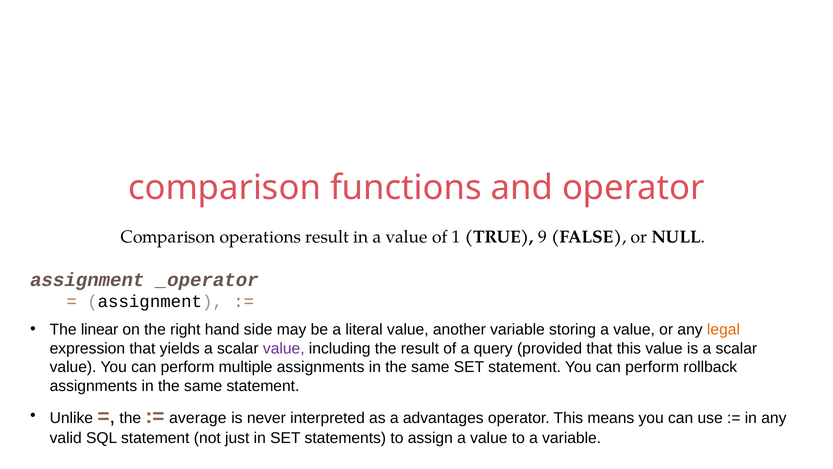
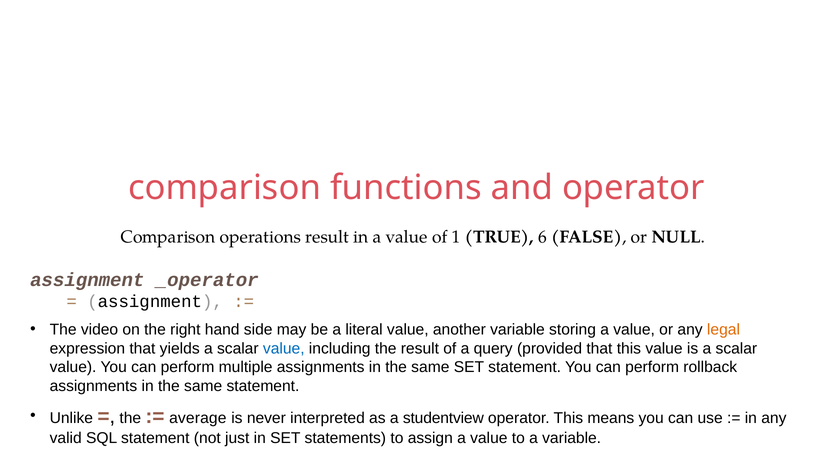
9: 9 -> 6 (543, 237)
linear: linear -> video (100, 329)
value colour: purple -> blue (284, 348)
advantages: advantages -> studentview (443, 418)
